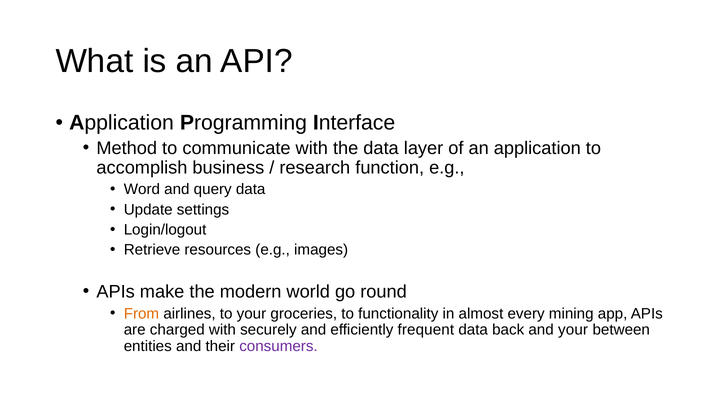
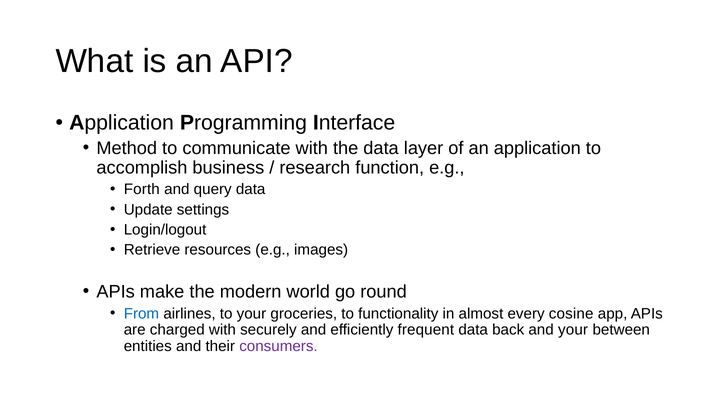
Word: Word -> Forth (142, 190)
From colour: orange -> blue (141, 314)
mining: mining -> cosine (571, 314)
